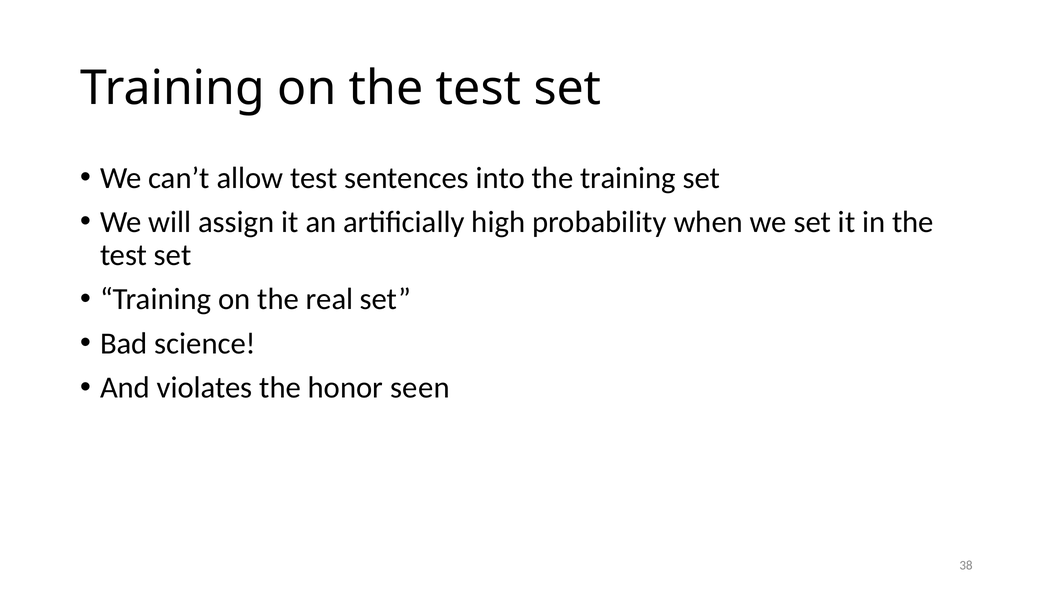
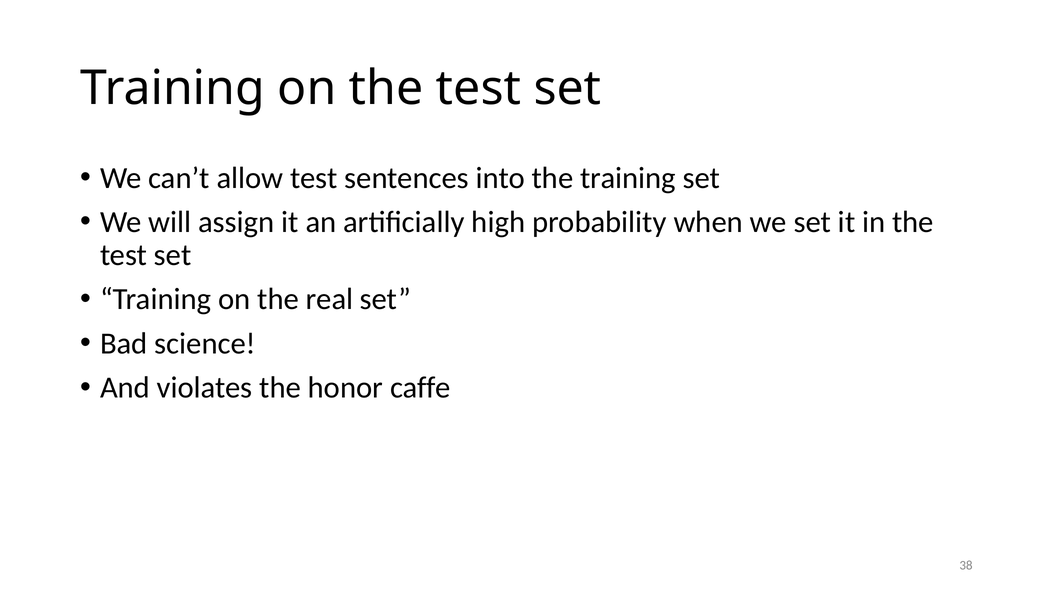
seen: seen -> caffe (420, 388)
